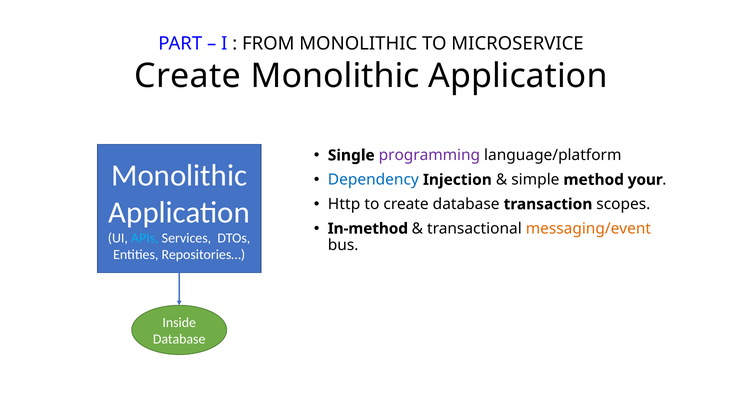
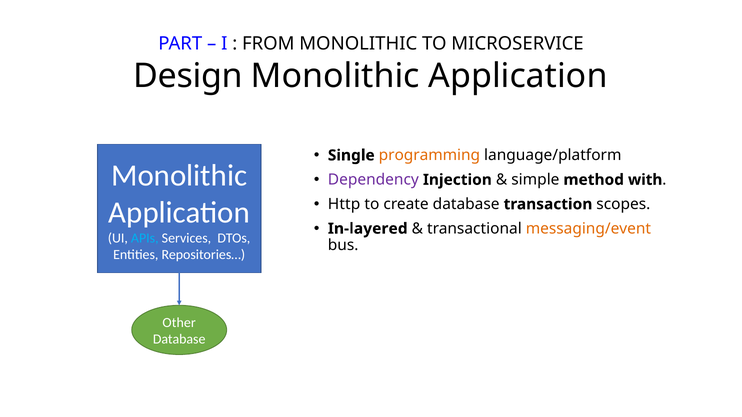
Create: Create -> Design (188, 76)
programming colour: purple -> orange (429, 155)
Dependency colour: blue -> purple (373, 180)
your: your -> with (645, 180)
In-method: In-method -> In-layered (368, 229)
Inside: Inside -> Other (179, 323)
